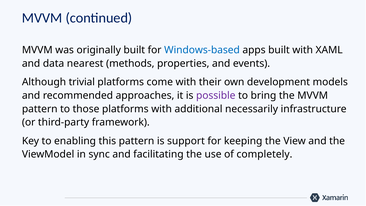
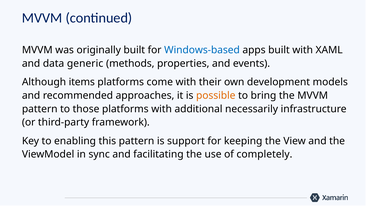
nearest: nearest -> generic (85, 64)
trivial: trivial -> items (82, 82)
possible colour: purple -> orange (216, 95)
